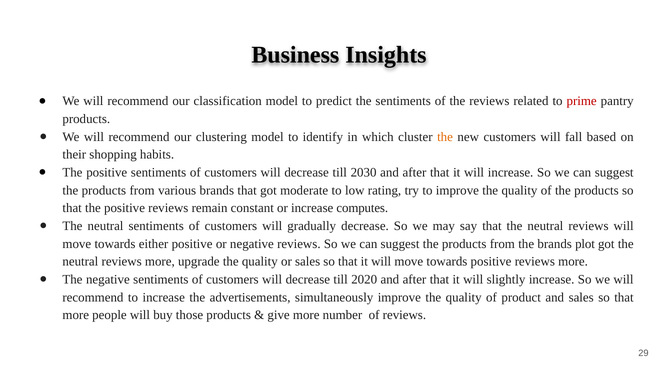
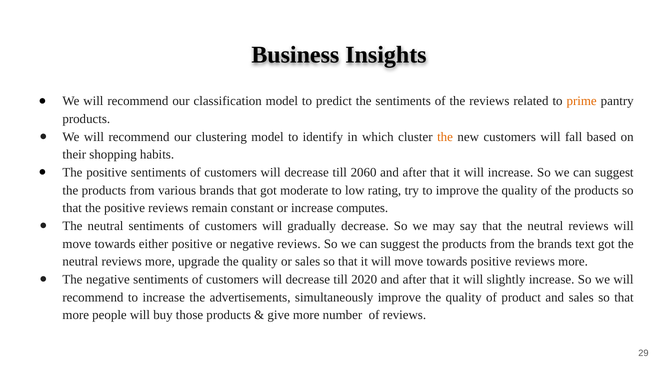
prime colour: red -> orange (582, 101)
2030: 2030 -> 2060 (364, 173)
plot: plot -> text (585, 244)
